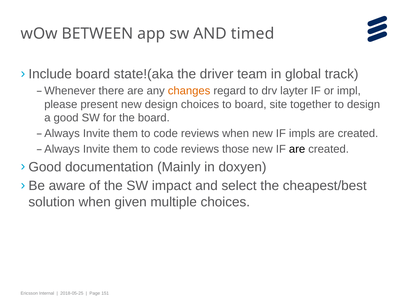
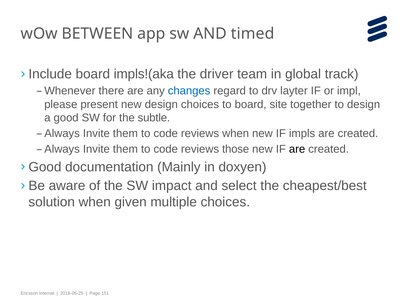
state!(aka: state!(aka -> impls!(aka (144, 74)
changes colour: orange -> blue (189, 91)
the board: board -> subtle (154, 118)
